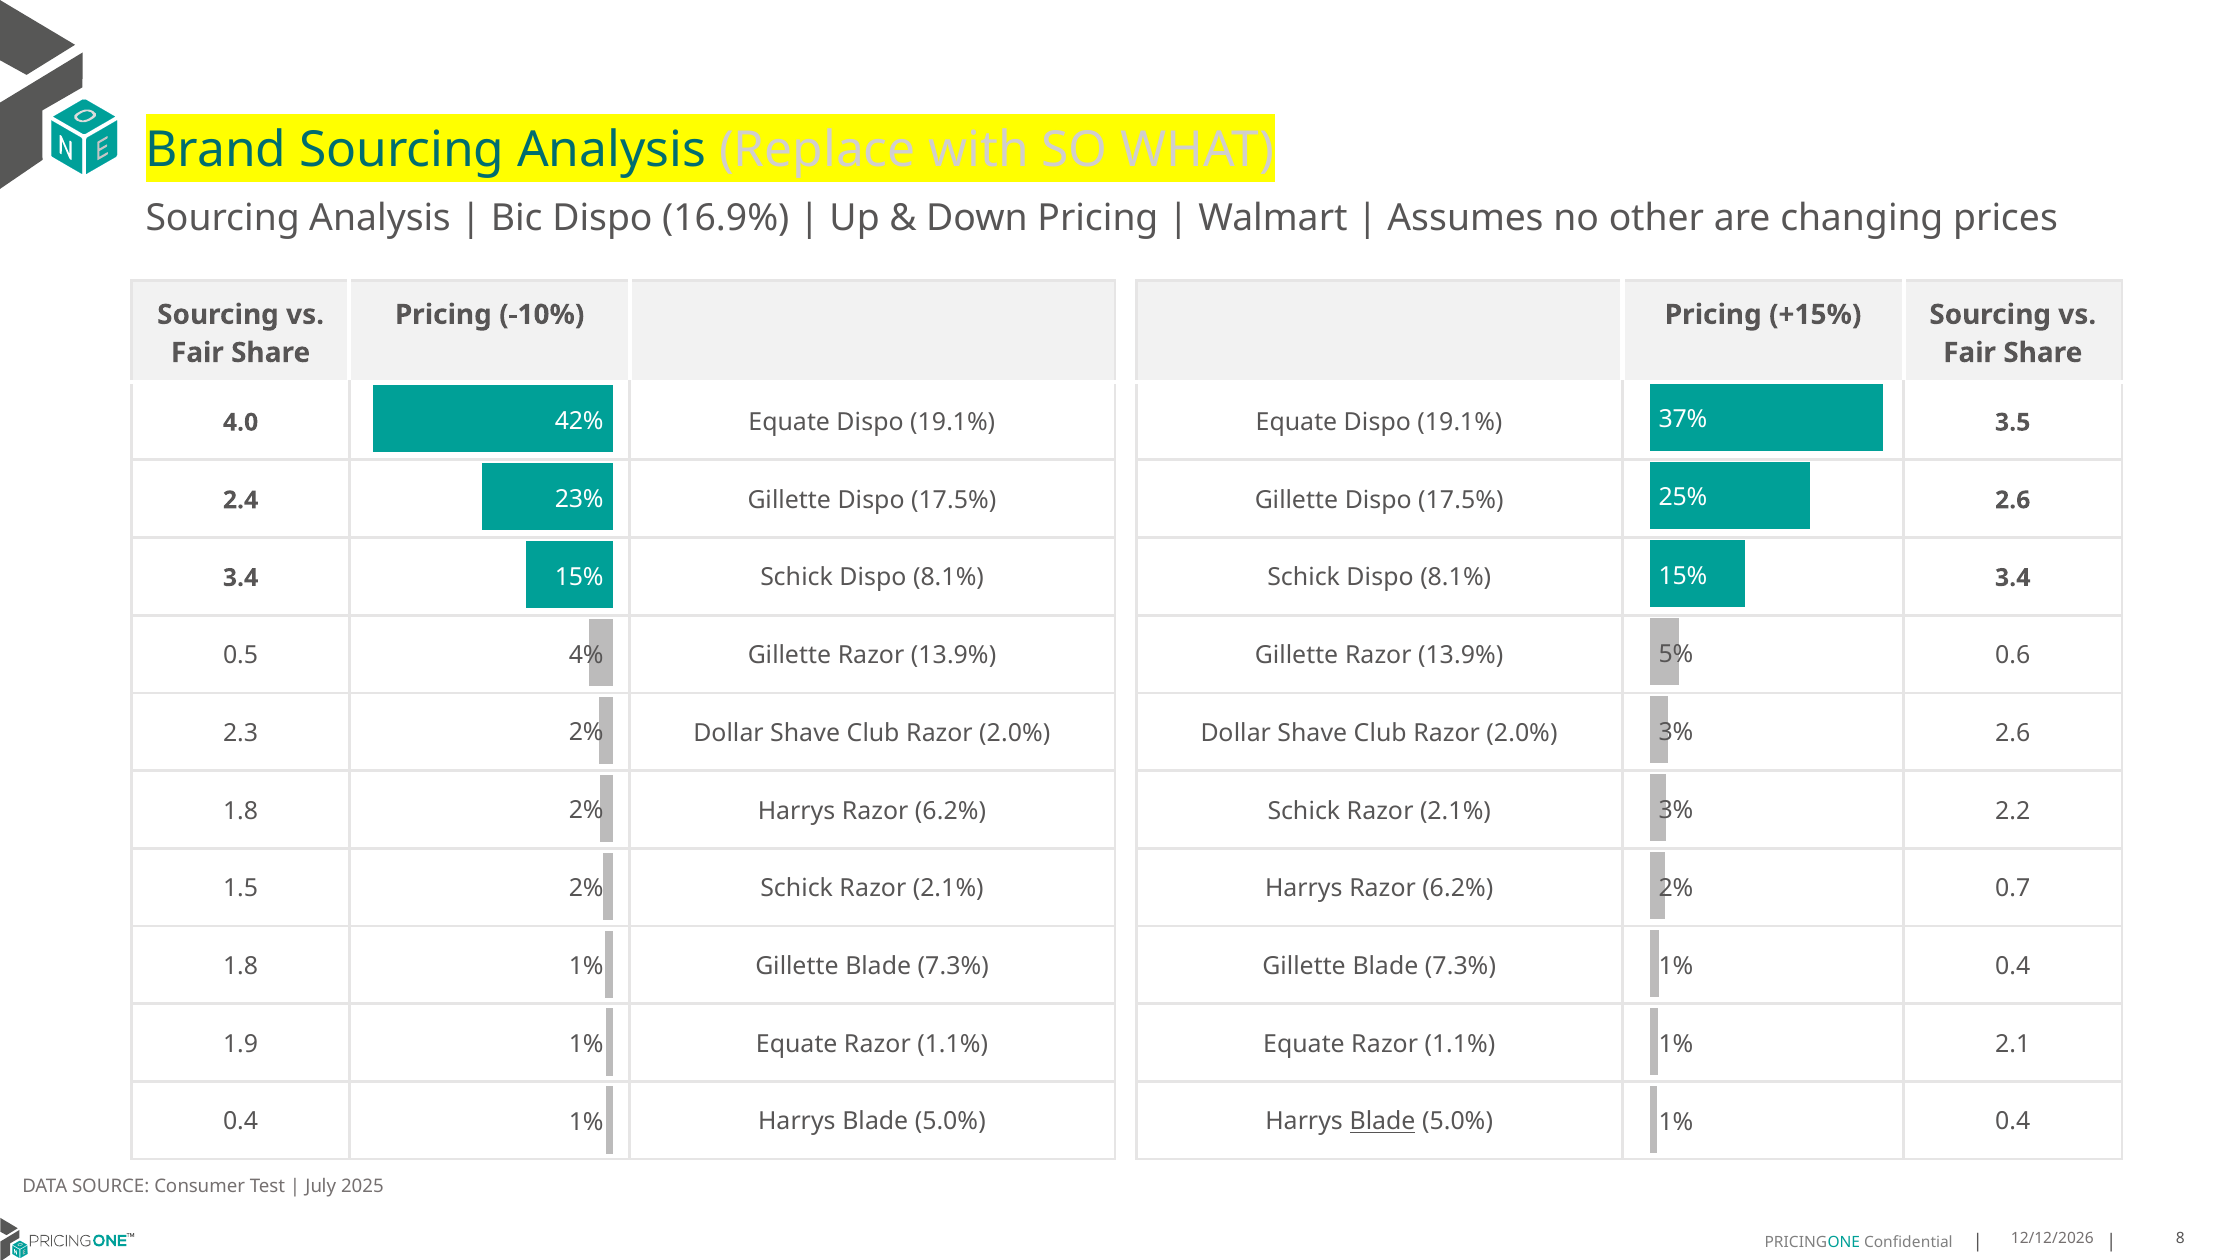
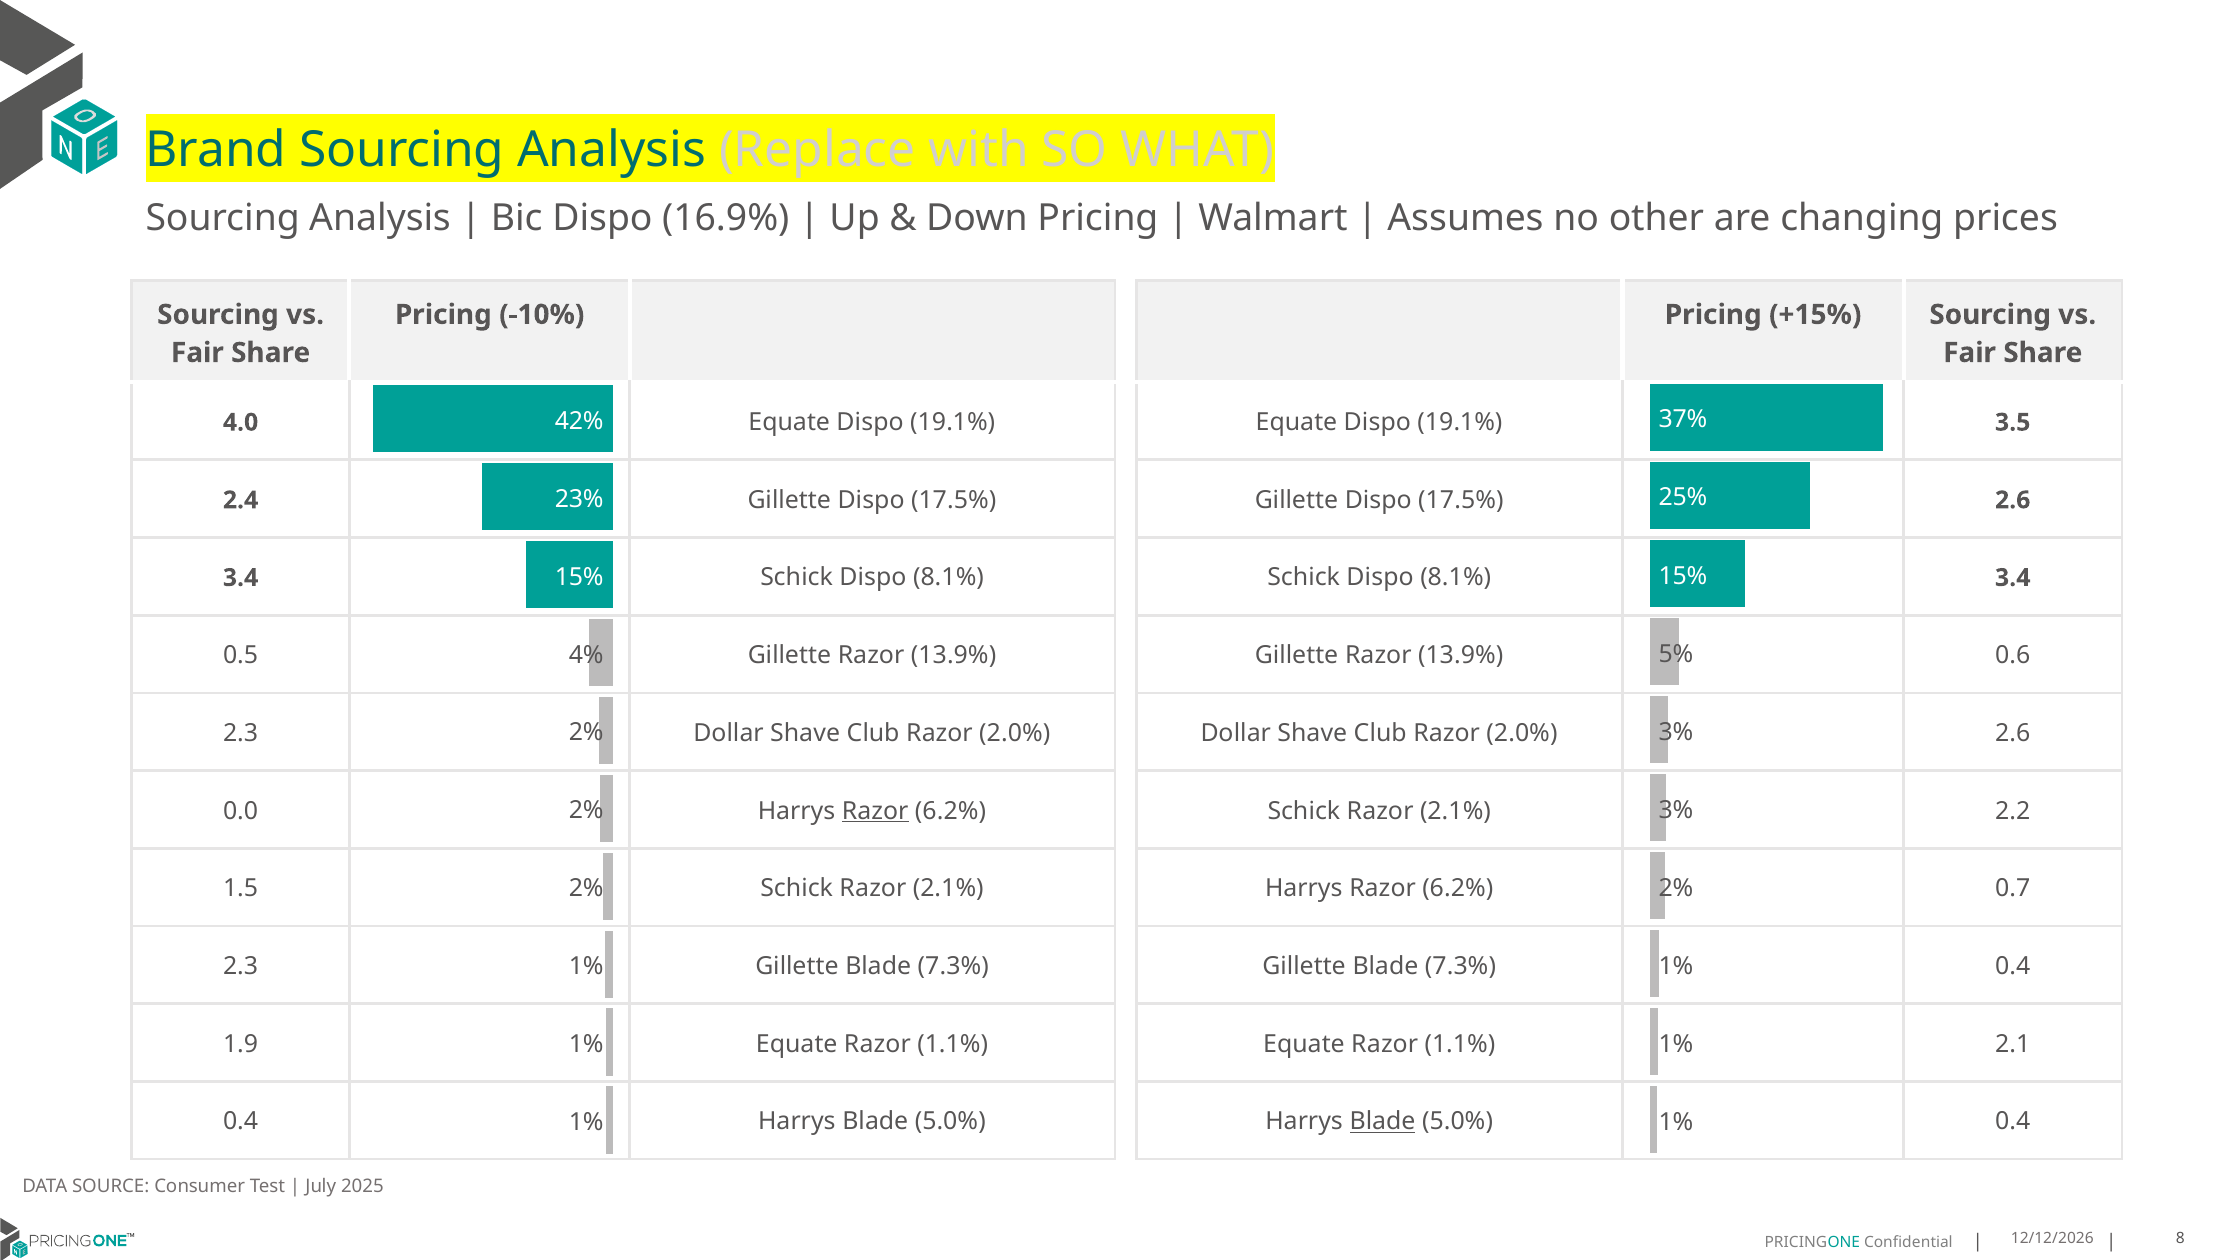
1.8: 1.8 -> 0.0 (241, 811)
Razor underline: none -> present (875, 811)
1.8: 1.8 -> 2.3 (241, 966)
